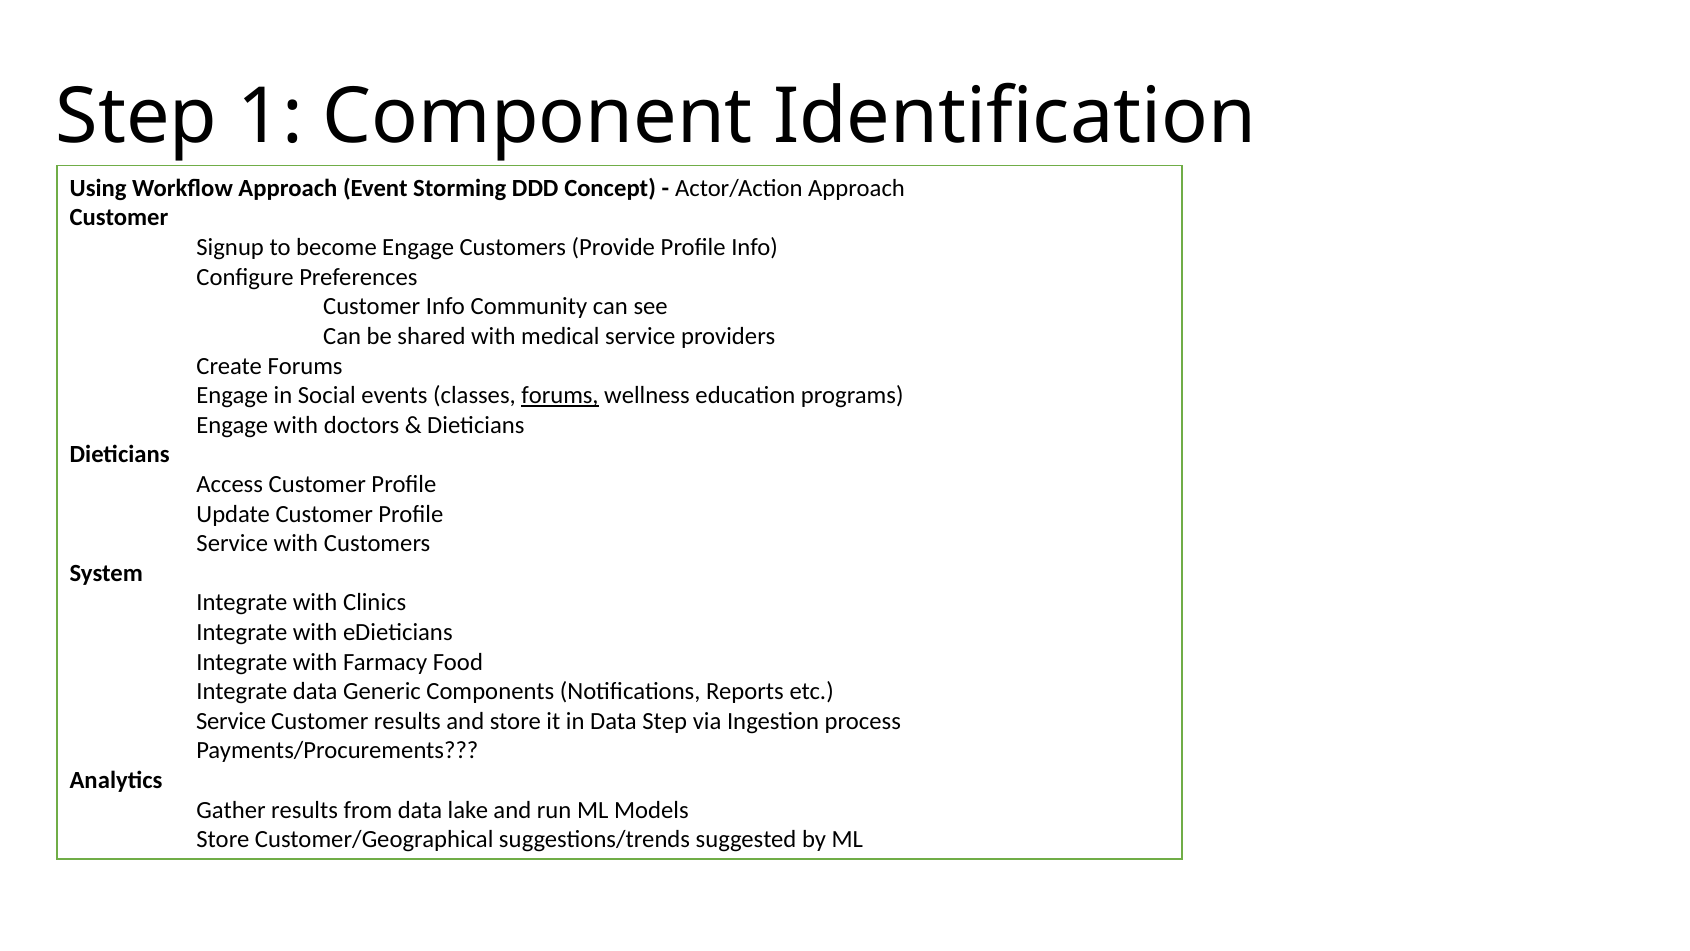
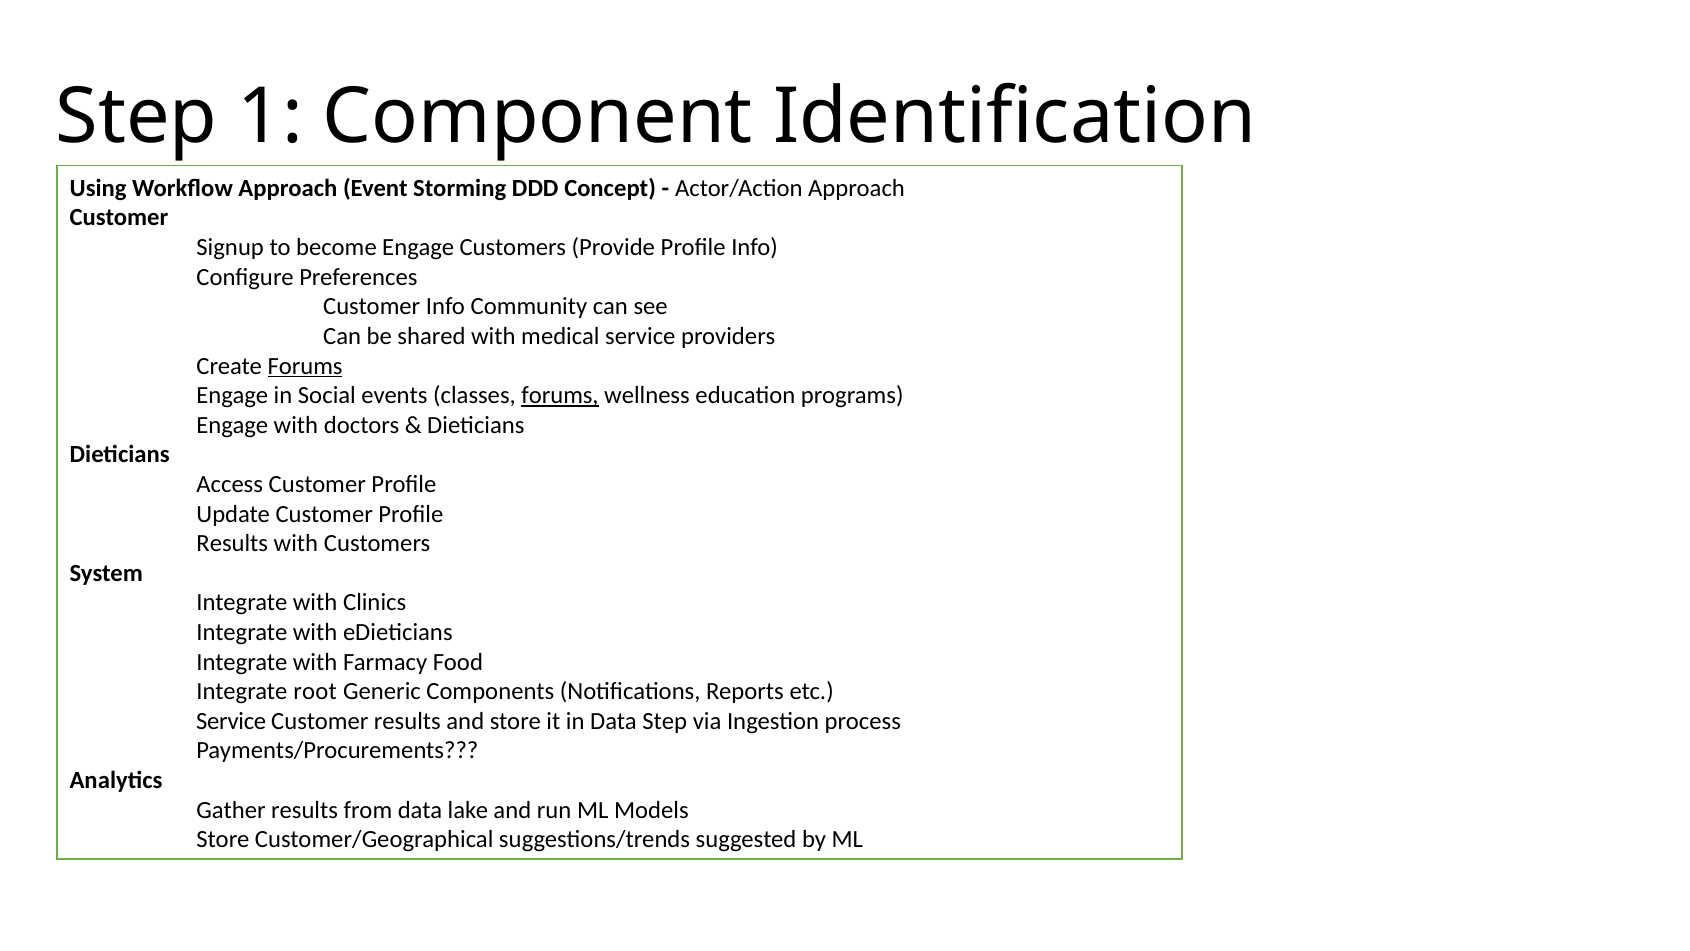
Forums underline: none -> present (305, 366)
Service: Service -> Results (232, 543)
Integrate data: data -> root (315, 691)
